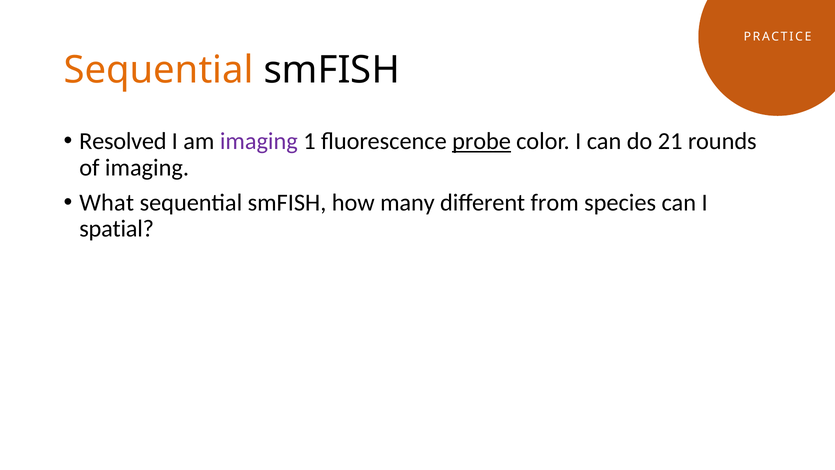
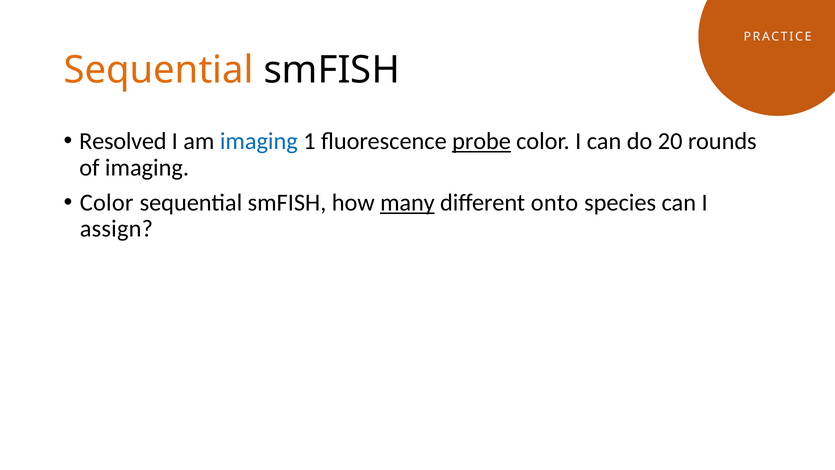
imaging colour: purple -> blue (259, 141)
21: 21 -> 20 (670, 141)
What: What -> Color (107, 202)
many underline: none -> present (407, 202)
from: from -> onto (555, 202)
spatial: spatial -> assign (116, 229)
